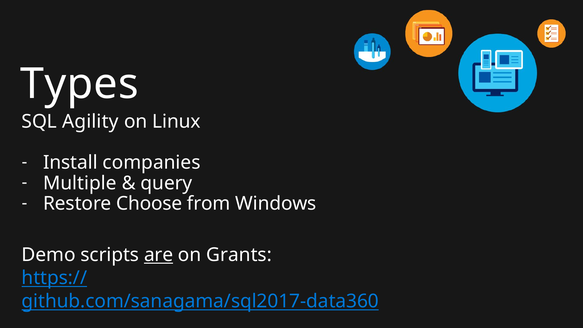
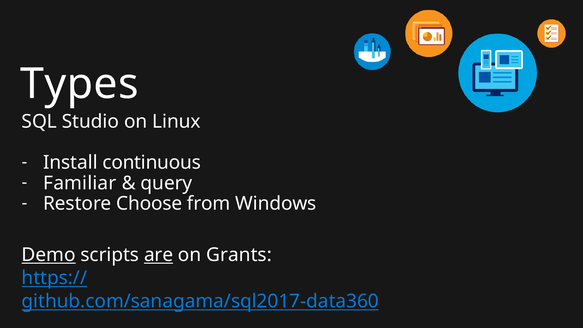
Agility: Agility -> Studio (90, 121)
companies: companies -> continuous (152, 162)
Multiple: Multiple -> Familiar (80, 183)
Demo underline: none -> present (49, 255)
